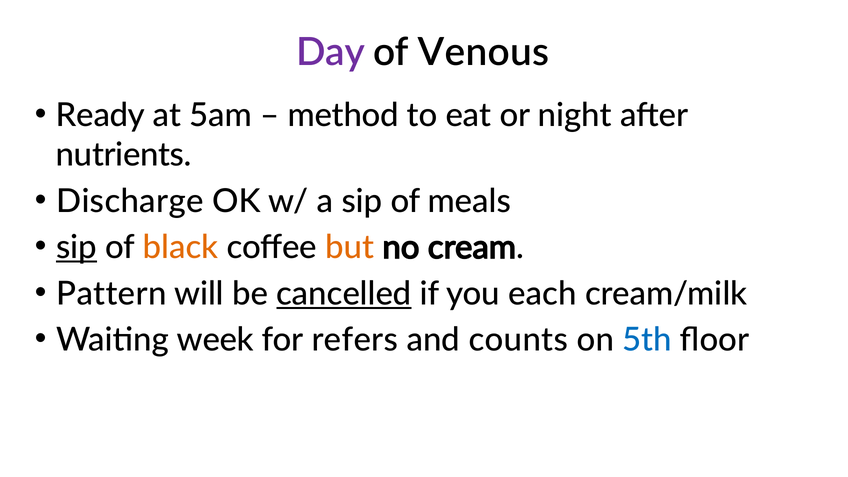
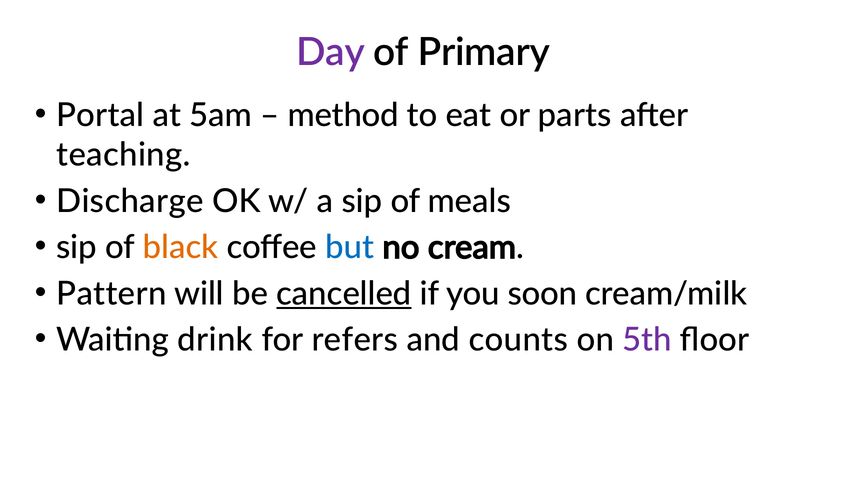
Venous: Venous -> Primary (484, 53)
Ready: Ready -> Portal (100, 115)
night: night -> parts (575, 115)
nutrients: nutrients -> teaching (123, 155)
sip underline: present -> none (76, 247)
but colour: orange -> blue (350, 247)
each: each -> soon (543, 294)
week: week -> drink (215, 340)
5th colour: blue -> purple (647, 340)
